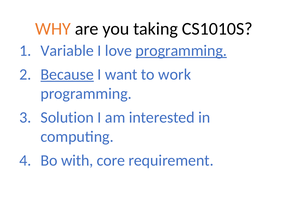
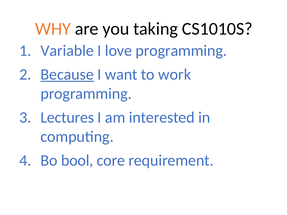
programming underline: present -> none (181, 51)
Solution: Solution -> Lectures (67, 118)
with: with -> bool (77, 161)
